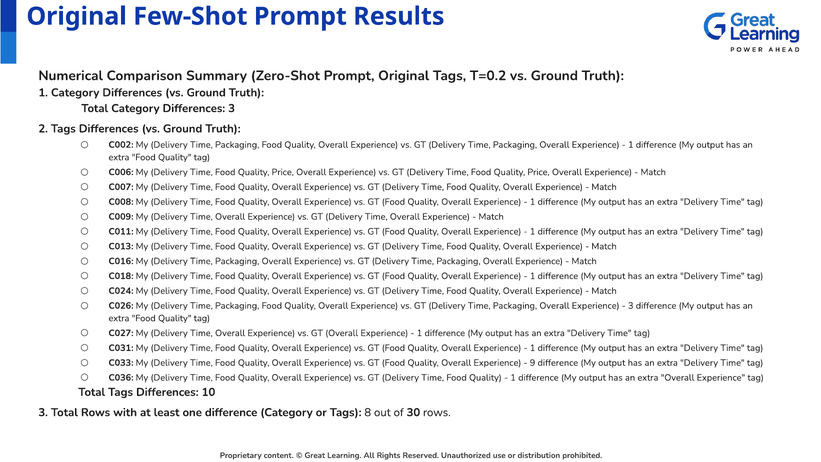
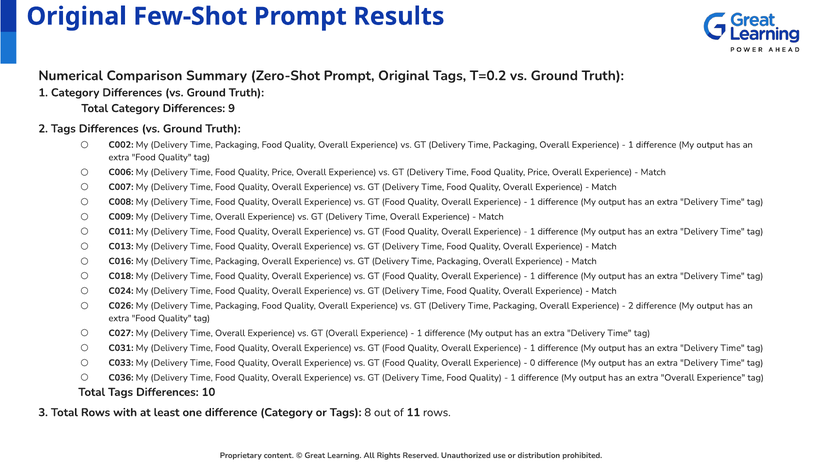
Differences 3: 3 -> 9 (232, 108)
3: 3 -> 2 (631, 306)
9: 9 -> 0 (533, 363)
30: 30 -> 11 (413, 412)
